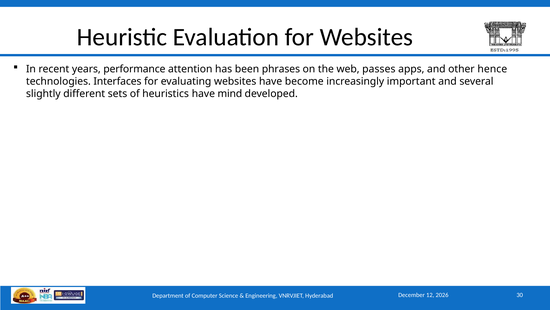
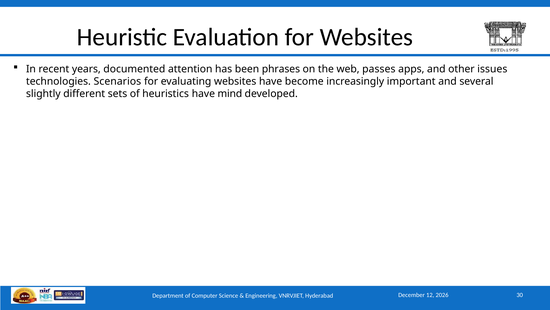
performance: performance -> documented (134, 69)
hence: hence -> issues (492, 69)
Interfaces: Interfaces -> Scenarios (117, 81)
